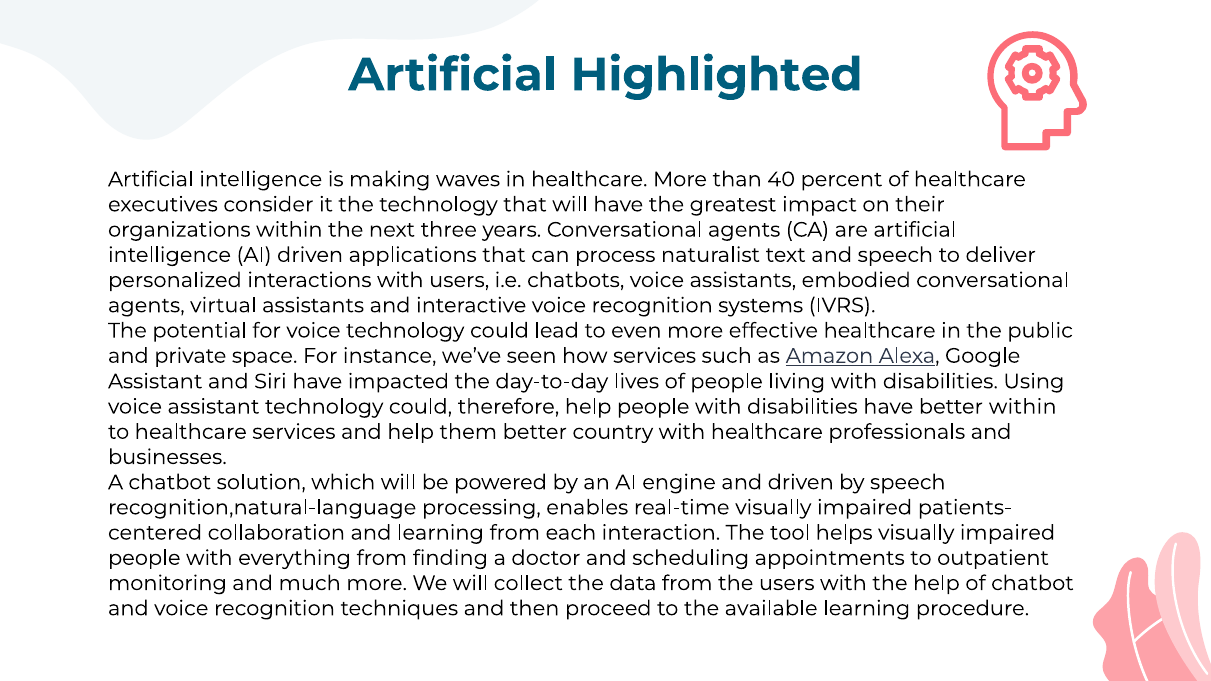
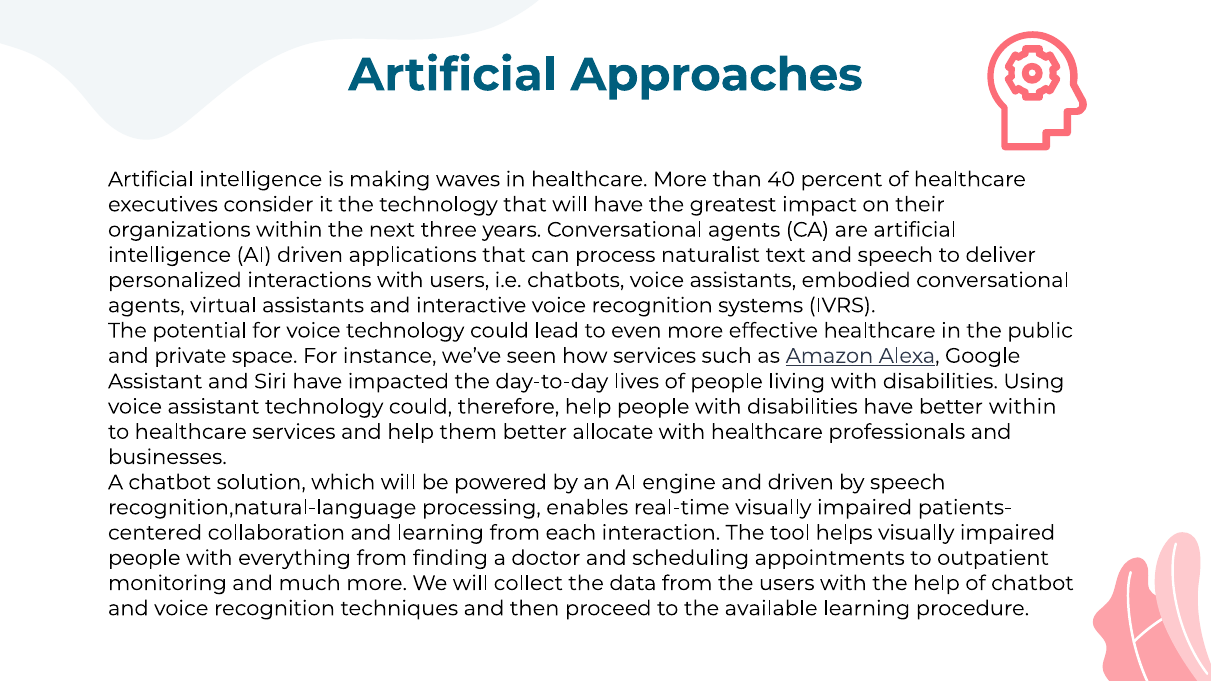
Highlighted: Highlighted -> Approaches (717, 75)
country: country -> allocate (613, 432)
